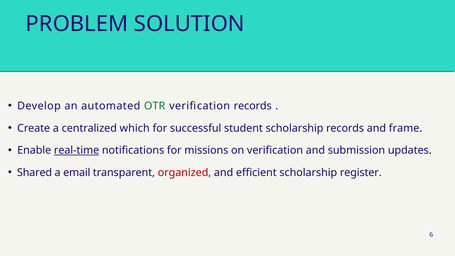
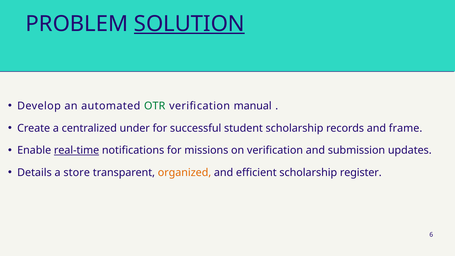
SOLUTION underline: none -> present (189, 24)
verification records: records -> manual (253, 106)
which: which -> under (135, 128)
Shared: Shared -> Details (34, 173)
email: email -> store (77, 173)
organized colour: red -> orange (185, 173)
